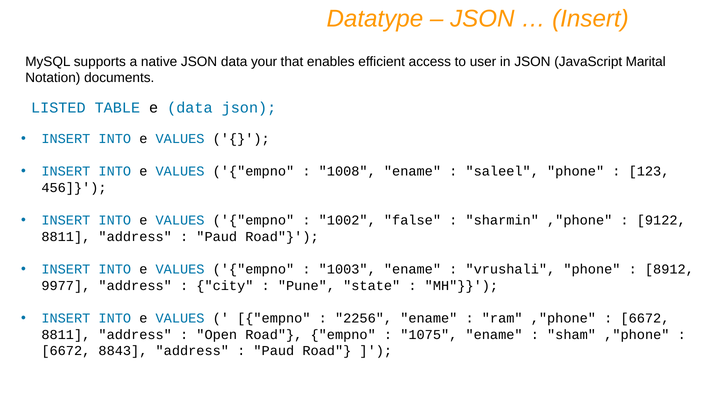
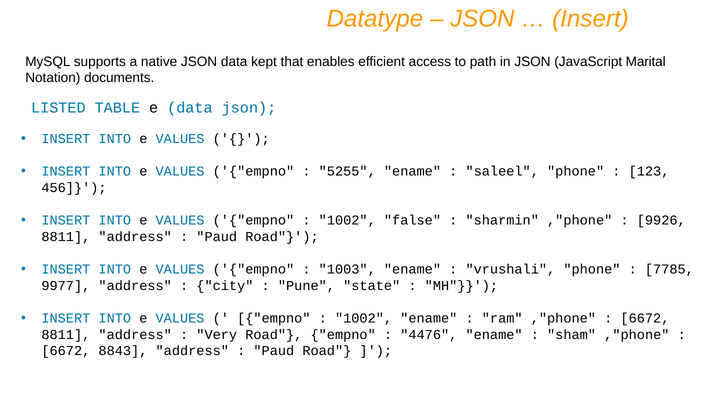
your: your -> kept (264, 62)
user: user -> path (483, 62)
1008: 1008 -> 5255 (347, 171)
9122: 9122 -> 9926 (661, 220)
8912: 8912 -> 7785 (669, 269)
2256: 2256 -> 1002 (364, 318)
Open: Open -> Very (217, 334)
1075: 1075 -> 4476 (429, 334)
